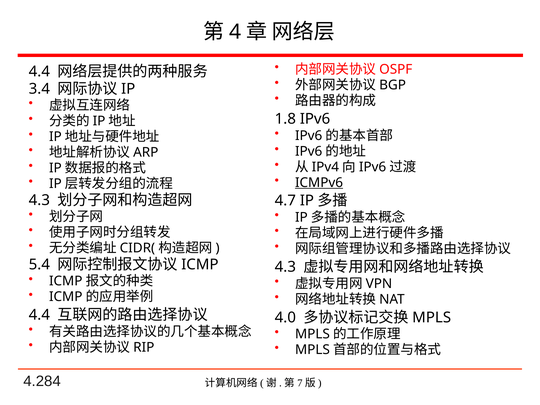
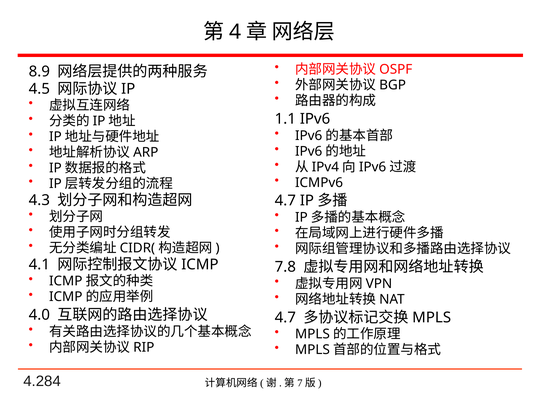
4.4: 4.4 -> 8.9 (39, 71)
3.4: 3.4 -> 4.5 (39, 89)
1.8: 1.8 -> 1.1 (285, 119)
ICMPv6 underline: present -> none (319, 183)
5.4: 5.4 -> 4.1 (39, 265)
4.3: 4.3 -> 7.8 (285, 267)
4.4: 4.4 -> 4.0 (39, 315)
4.0: 4.0 -> 4.7 (285, 317)
